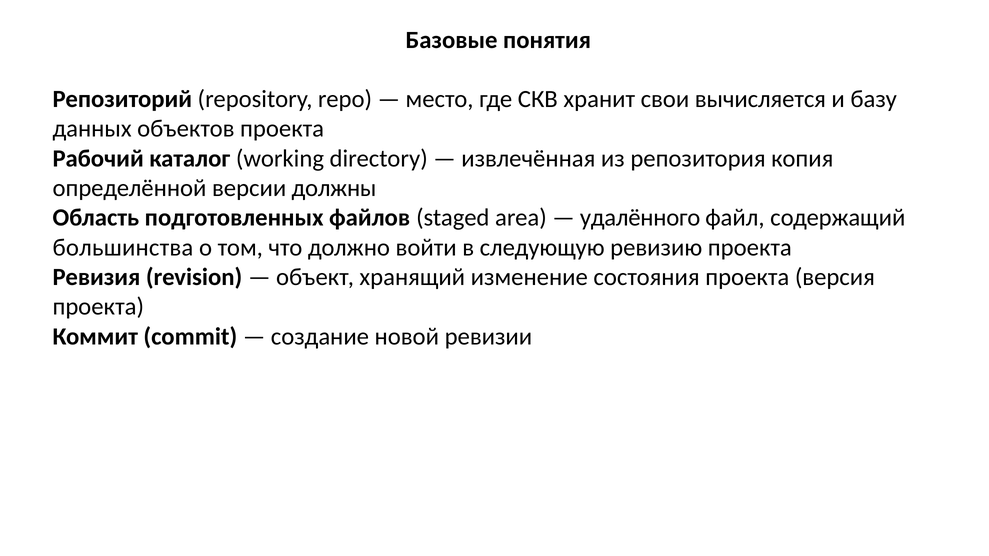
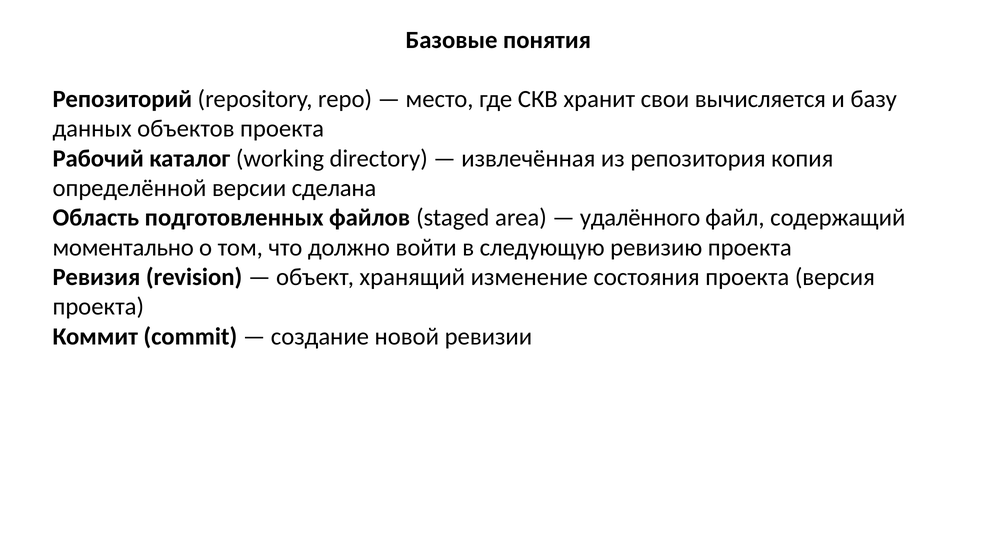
должны: должны -> сделана (334, 188)
большинства: большинства -> моментально (123, 248)
